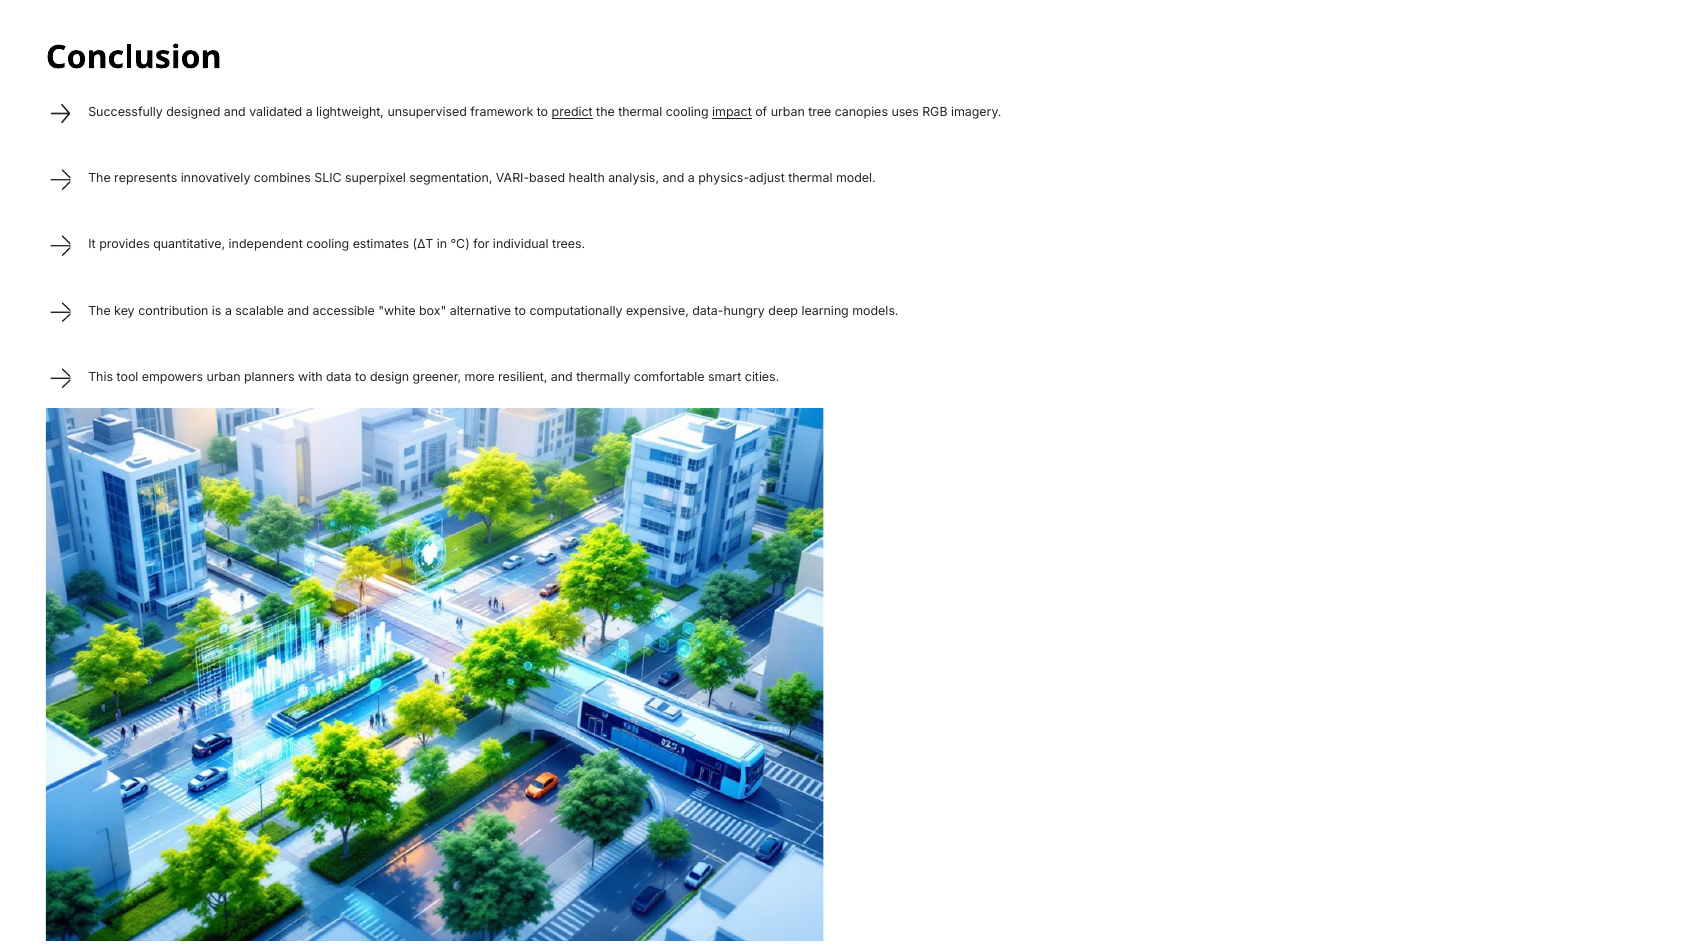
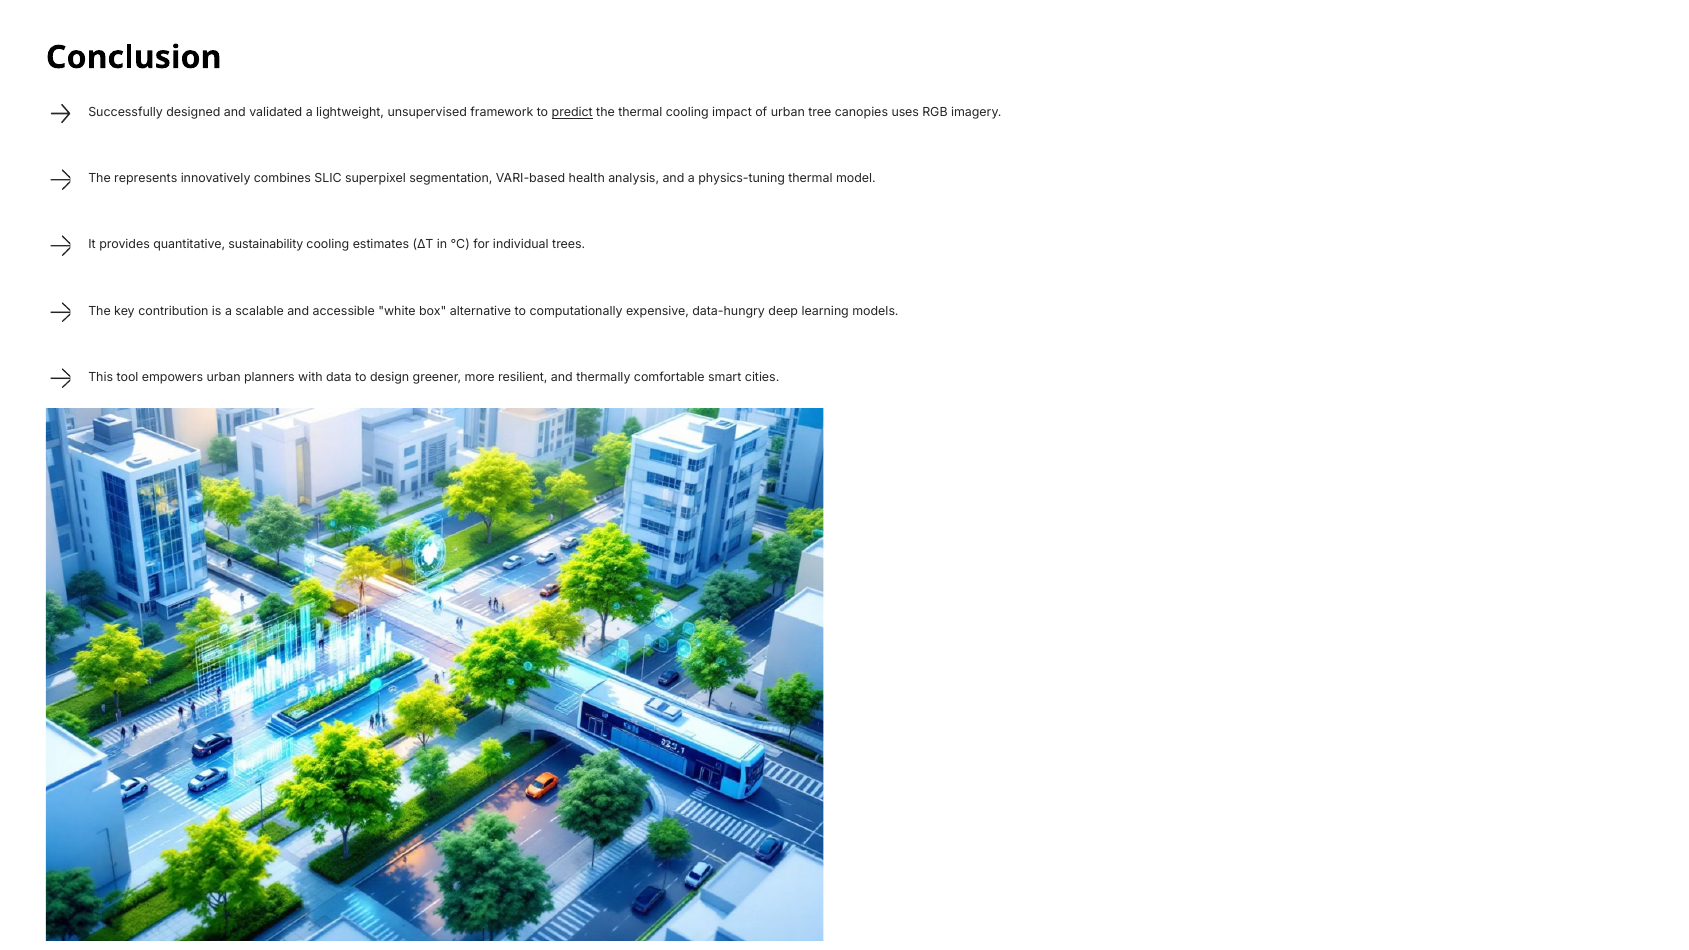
impact underline: present -> none (732, 113)
physics-adjust: physics-adjust -> physics-tuning (742, 179)
independent: independent -> sustainability (266, 245)
